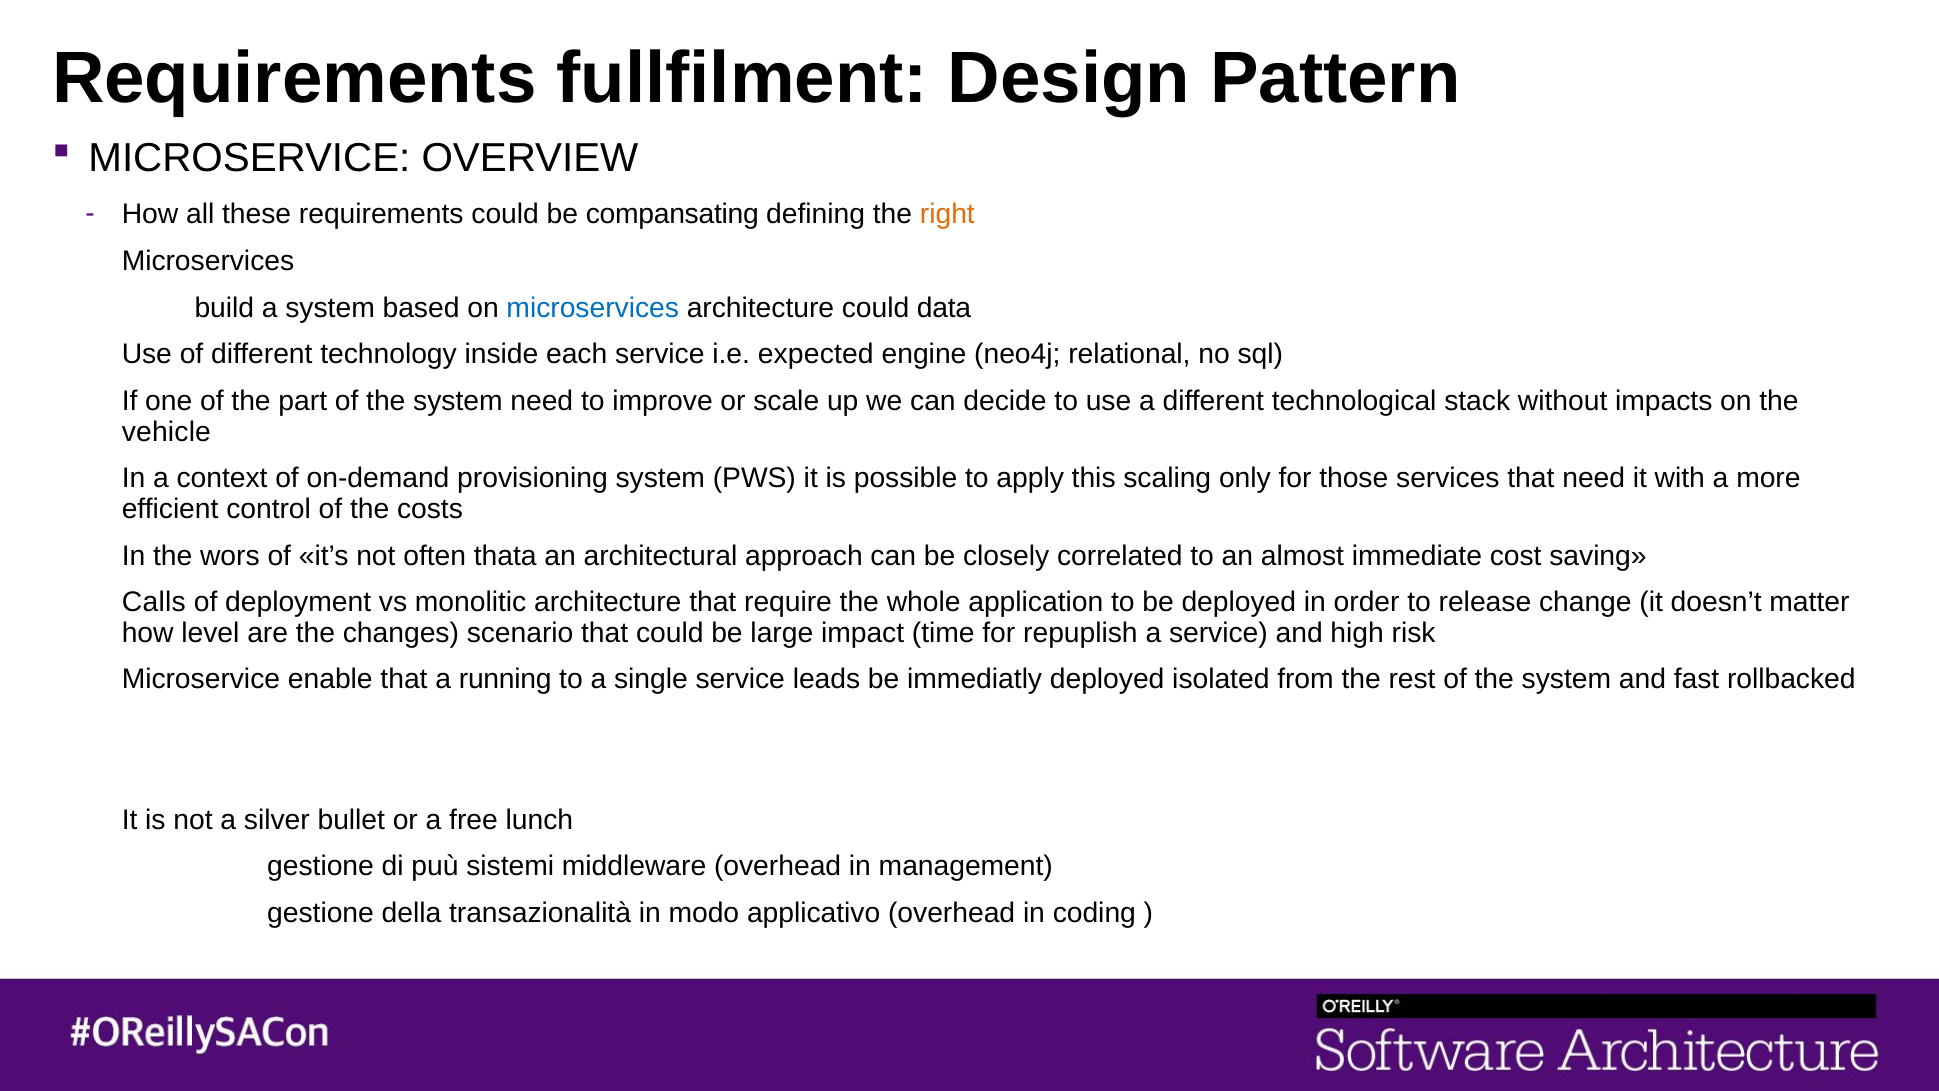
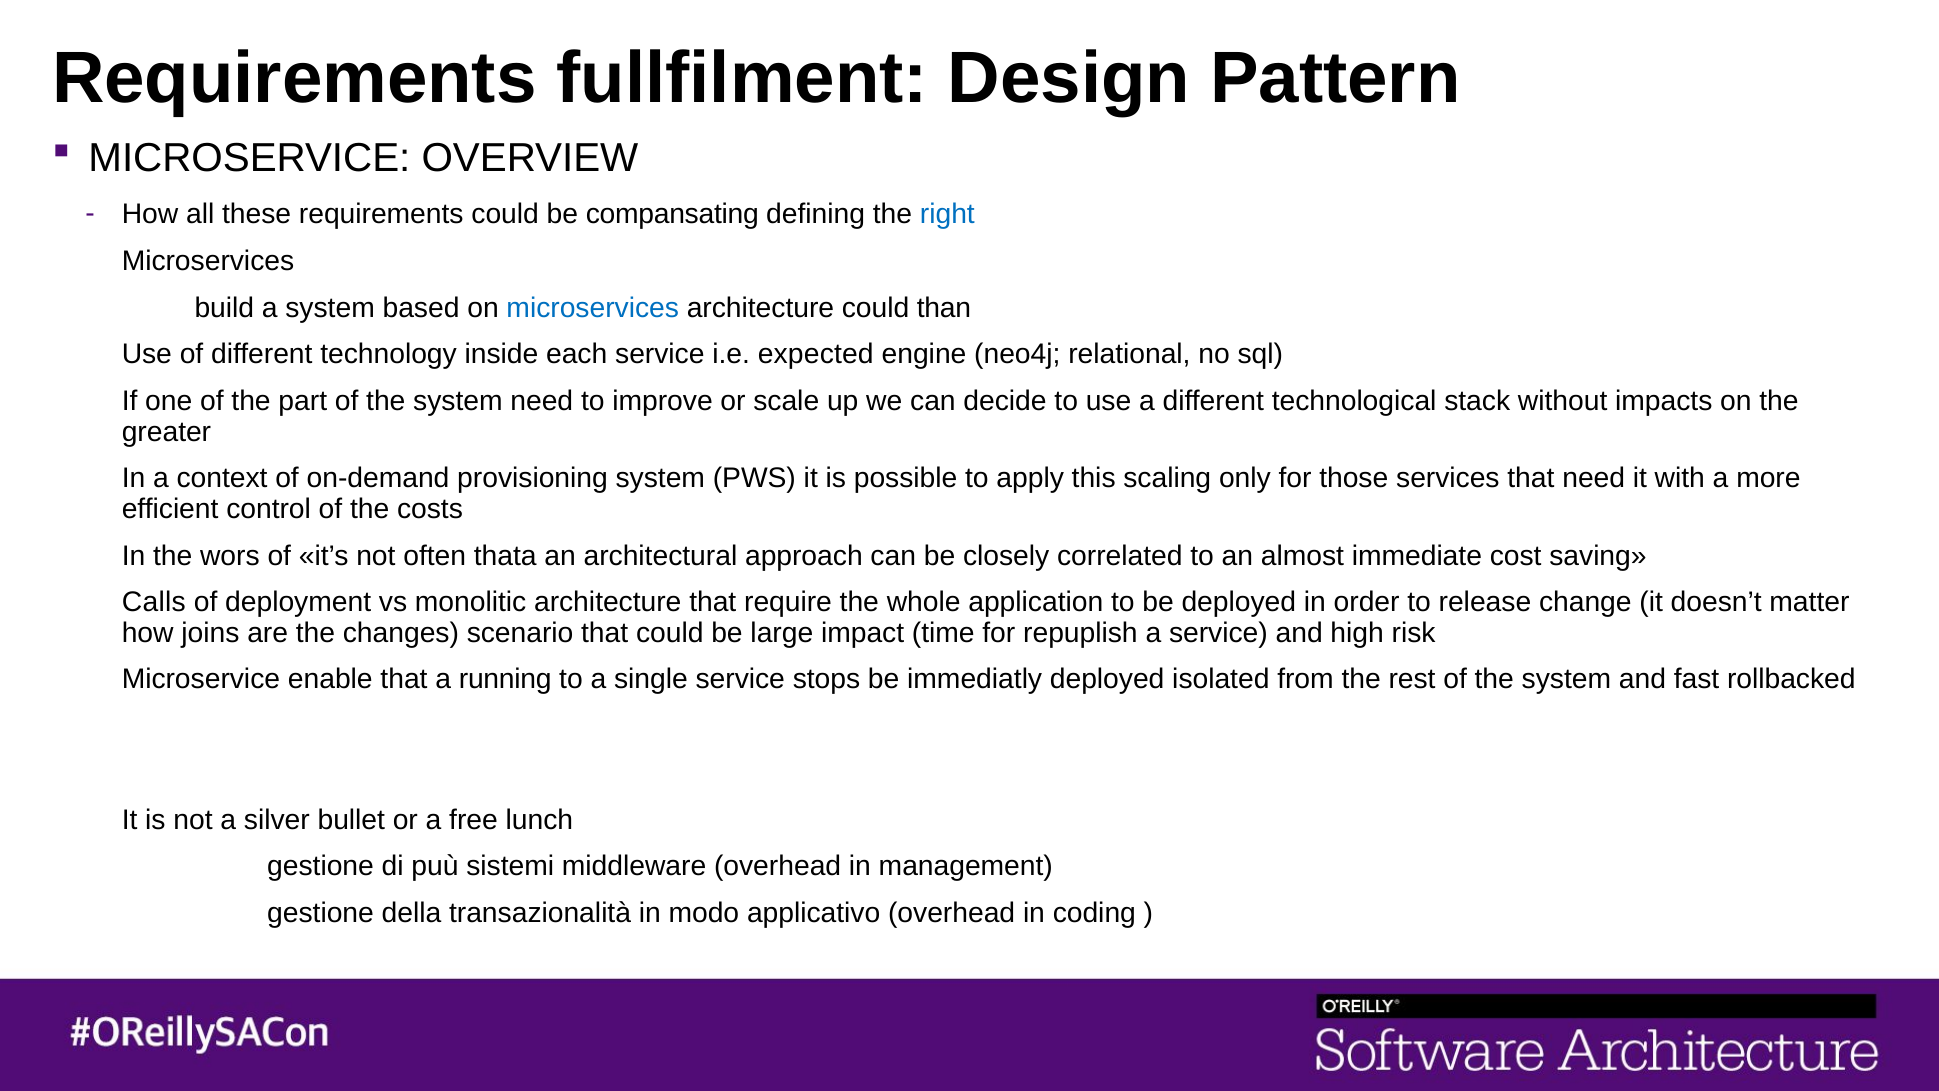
right colour: orange -> blue (947, 214)
data: data -> than (944, 308)
vehicle: vehicle -> greater (166, 432)
level: level -> joins (210, 633)
leads: leads -> stops (827, 679)
